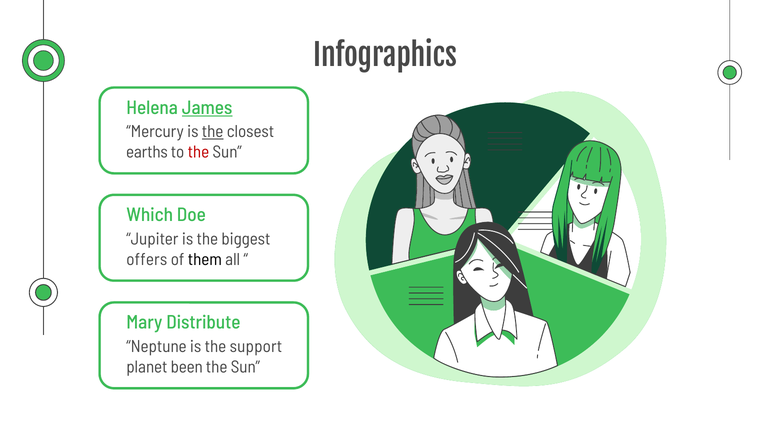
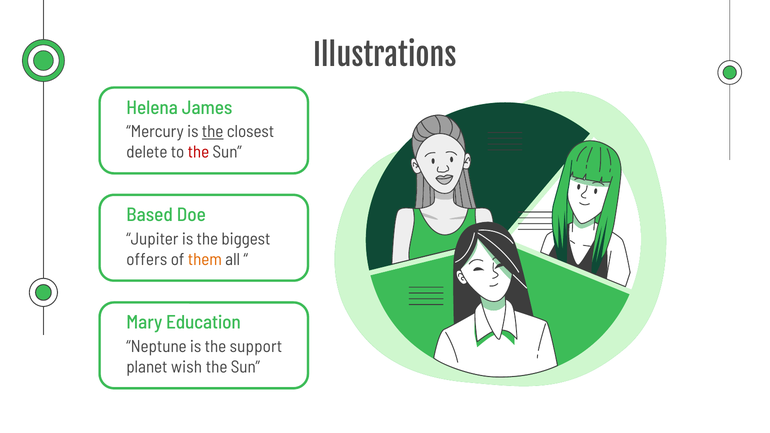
Infographics: Infographics -> Illustrations (385, 56)
James underline: present -> none (207, 108)
earths: earths -> delete (147, 152)
Which: Which -> Based (150, 215)
them colour: black -> orange (205, 259)
Distribute: Distribute -> Education (203, 323)
been: been -> wish (187, 367)
